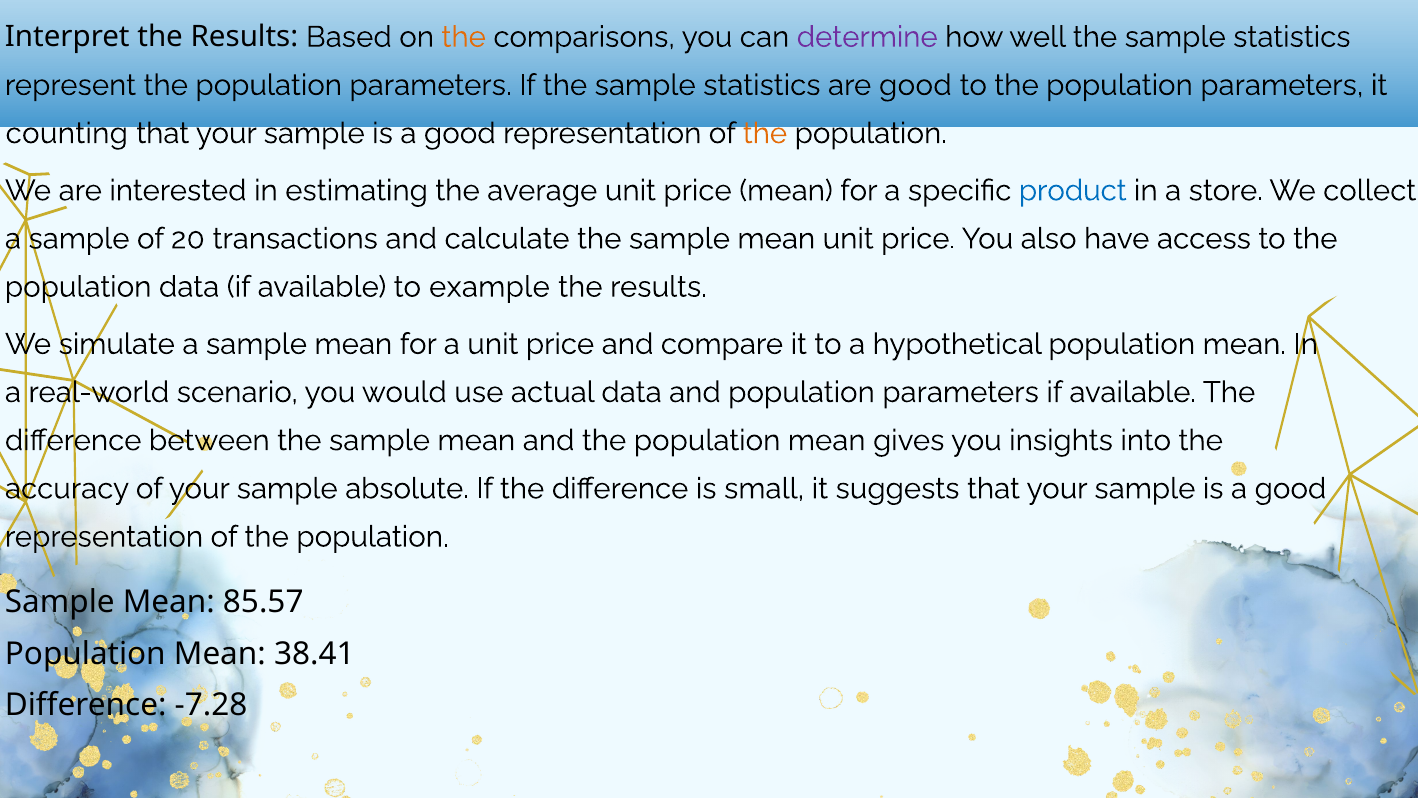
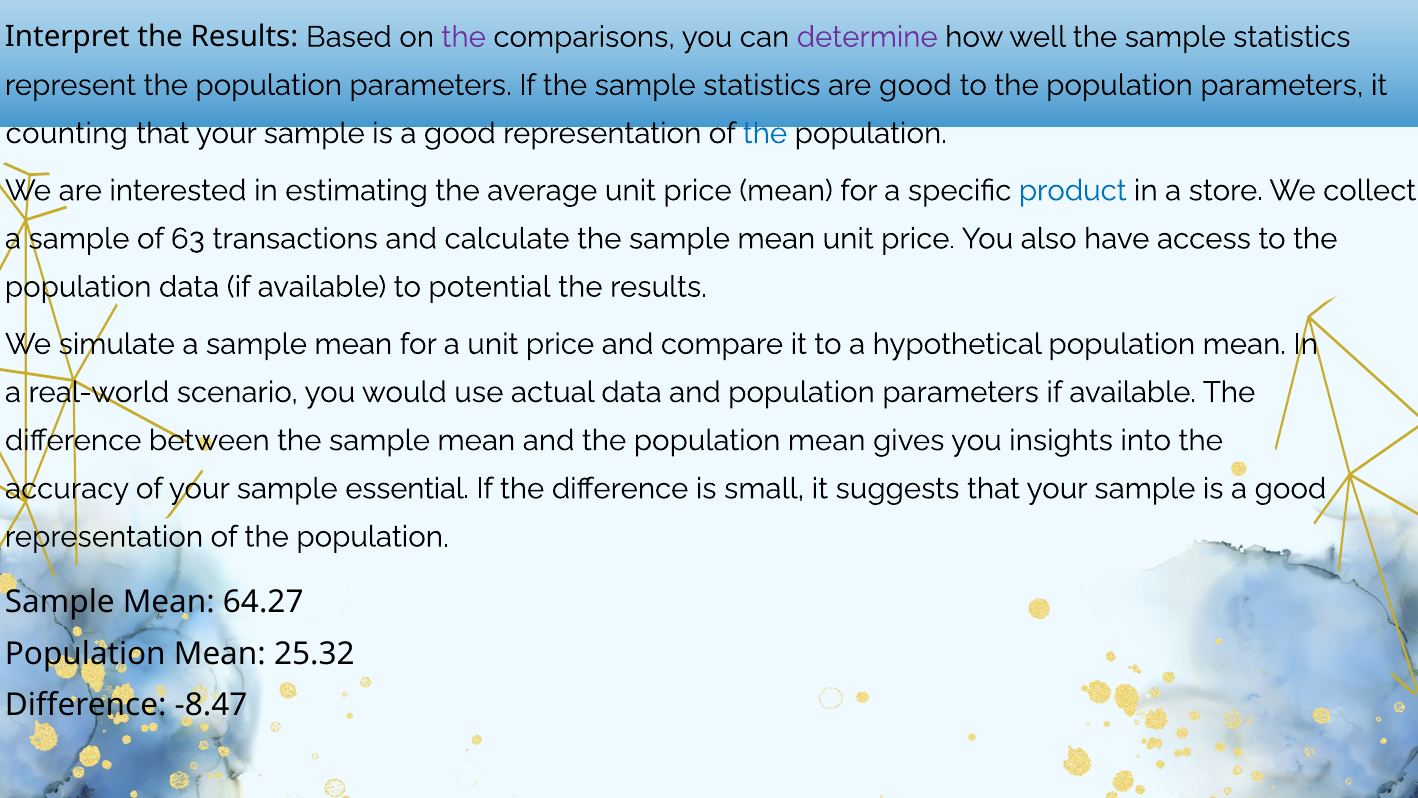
the colour: orange -> purple (464, 37)
the colour: orange -> blue (765, 133)
20: 20 -> 63 (188, 239)
example: example -> potential (489, 287)
absolute: absolute -> essential (407, 488)
85.57: 85.57 -> 64.27 (263, 602)
38.41: 38.41 -> 25.32 (314, 653)
-7.28: -7.28 -> -8.47 (211, 705)
